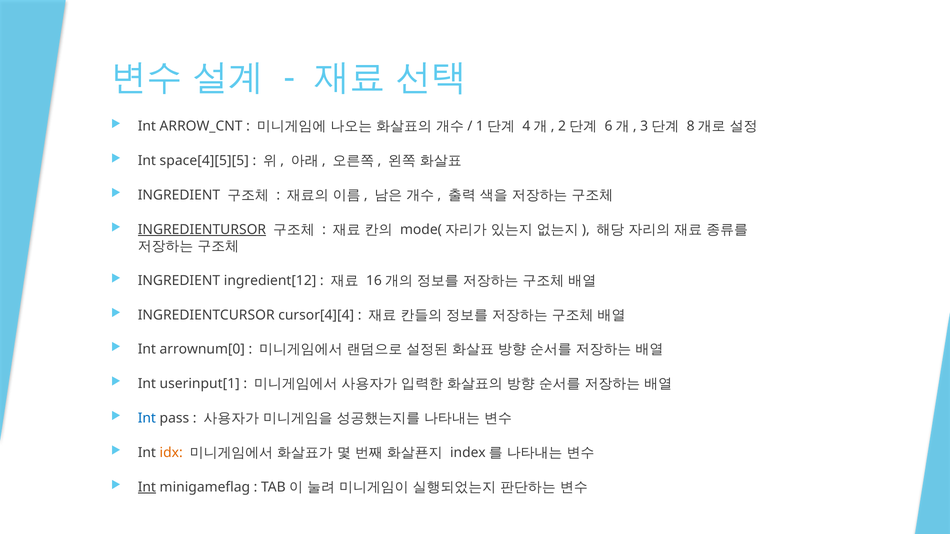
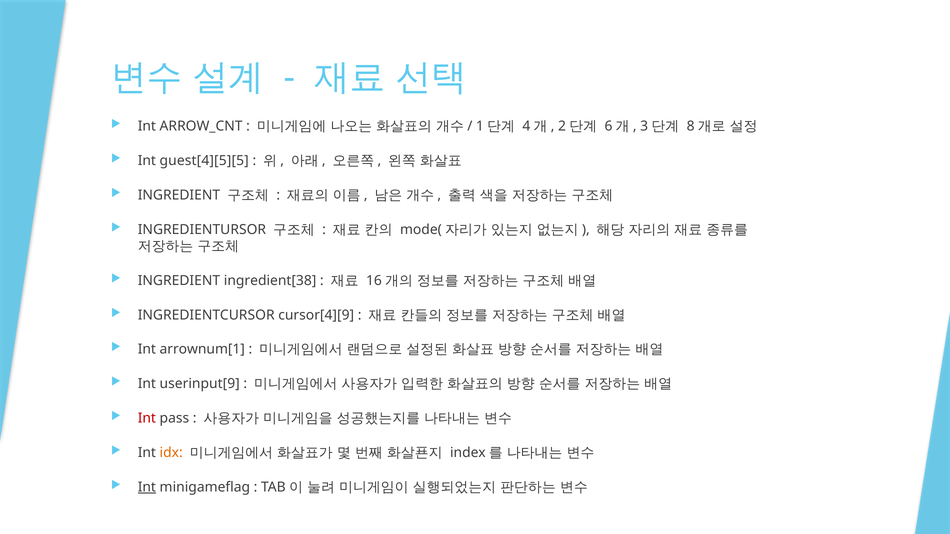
space[4][5][5: space[4][5][5 -> guest[4][5][5 (204, 161)
INGREDIENTURSOR underline: present -> none (202, 230)
ingredient[12: ingredient[12 -> ingredient[38 (270, 281)
cursor[4][4: cursor[4][4 -> cursor[4][9 (316, 315)
arrownum[0: arrownum[0 -> arrownum[1 (202, 350)
userinput[1: userinput[1 -> userinput[9 (200, 384)
Int colour: blue -> red (147, 418)
